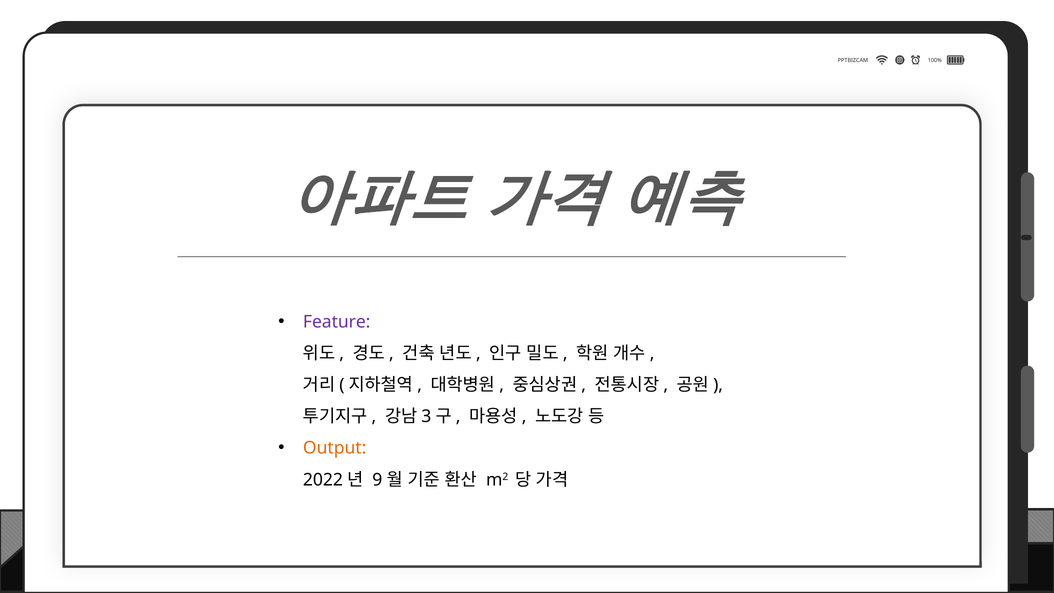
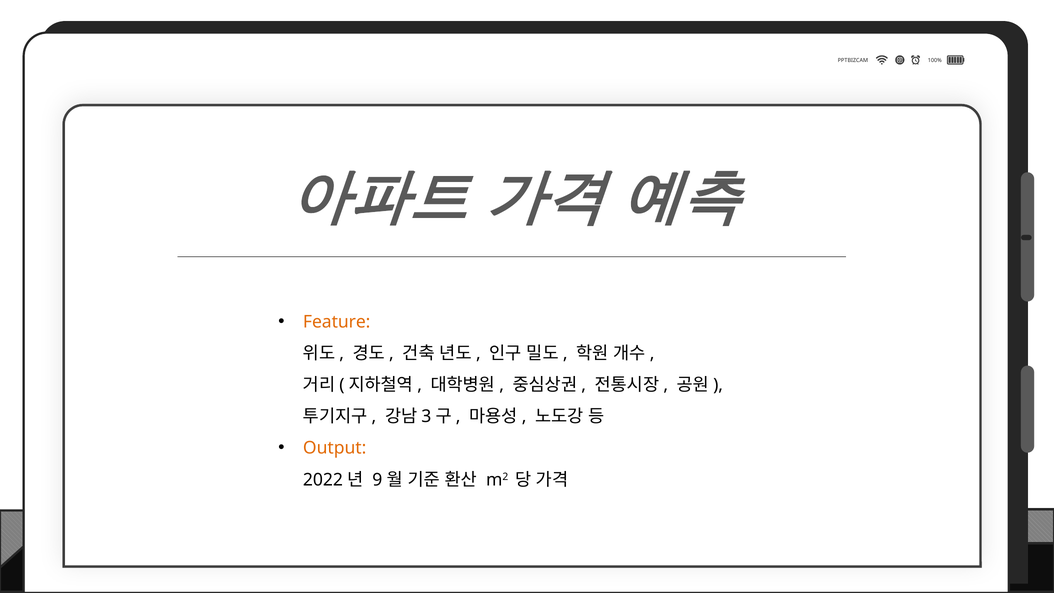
Feature colour: purple -> orange (337, 322)
